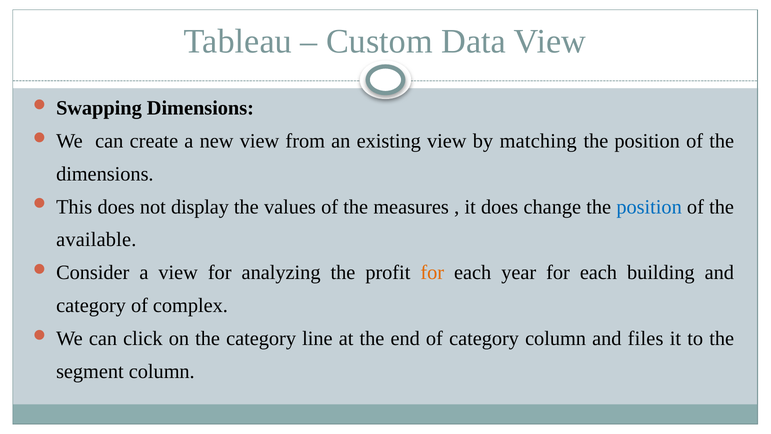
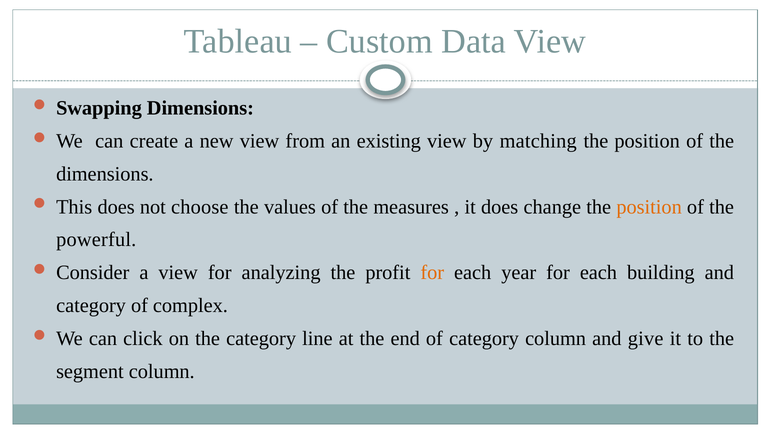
display: display -> choose (200, 207)
position colour: blue -> orange (649, 207)
available: available -> powerful (96, 240)
files: files -> give (646, 338)
